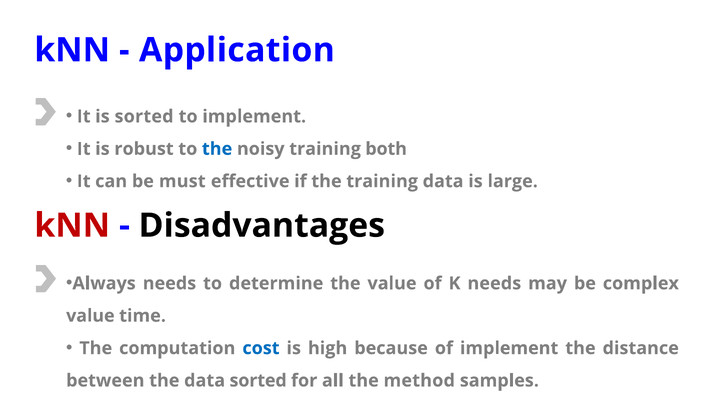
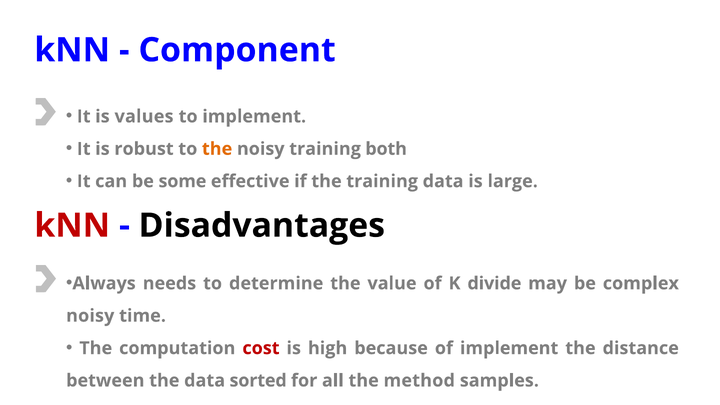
Application: Application -> Component (237, 50)
is sorted: sorted -> values (144, 116)
the colour: blue -> orange (217, 149)
must: must -> some (182, 181)
K needs: needs -> divide (494, 283)
value: value -> noisy (90, 316)
cost colour: blue -> red (261, 348)
